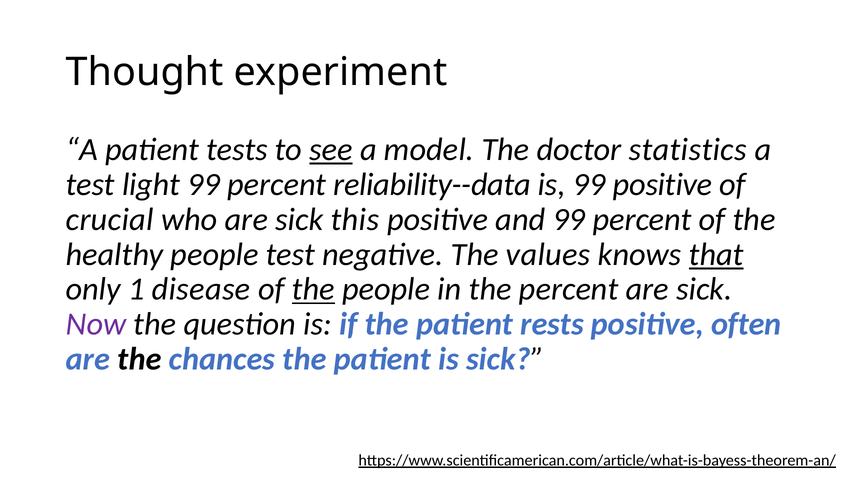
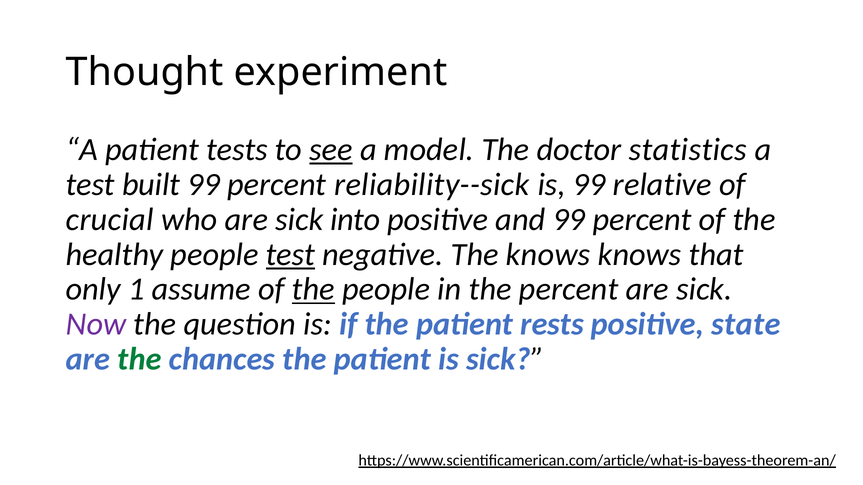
light: light -> built (151, 185)
reliability--data: reliability--data -> reliability--sick (432, 185)
99 positive: positive -> relative (662, 185)
this: this -> into (355, 220)
test underline: none -> present (290, 255)
The values: values -> knows (548, 255)
that underline: present -> none (716, 255)
disease: disease -> assume (201, 290)
often: often -> state (746, 325)
the colour: black -> green (140, 359)
